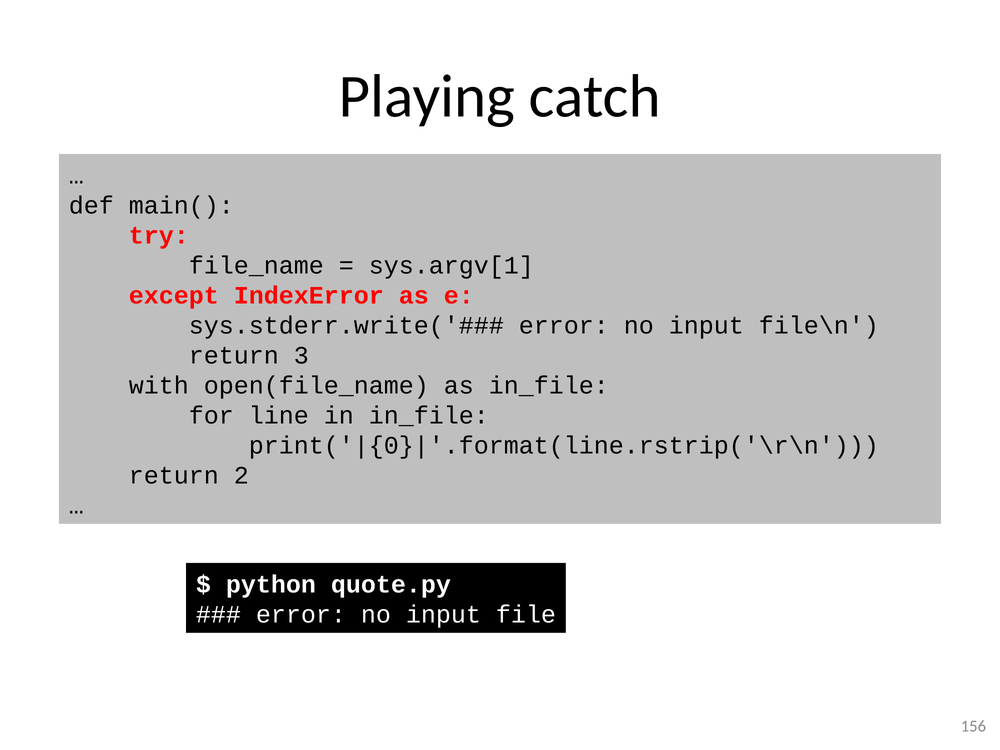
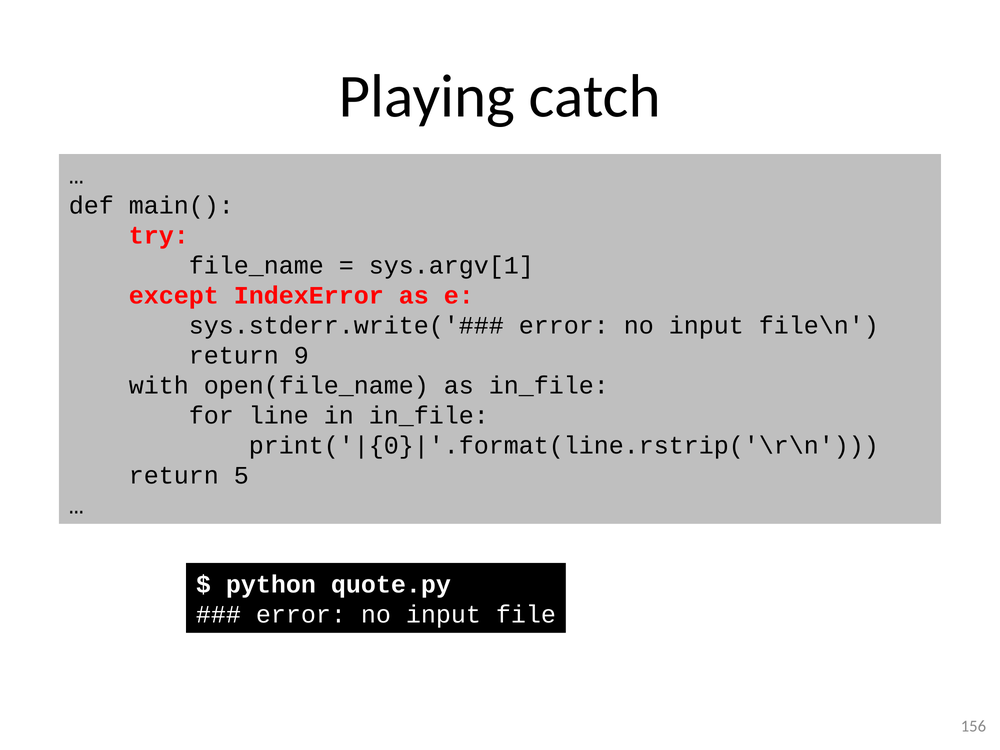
3: 3 -> 9 (301, 356)
2: 2 -> 5 (241, 476)
